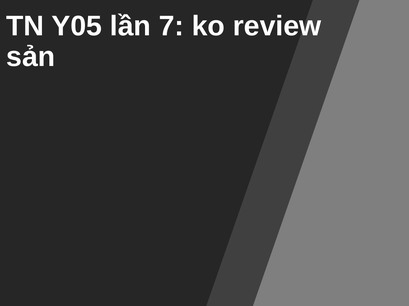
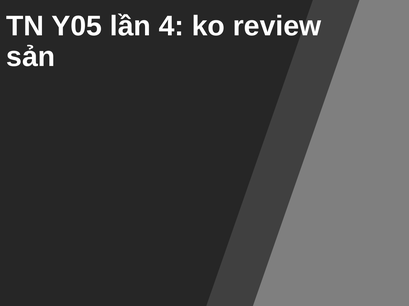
7: 7 -> 4 (171, 26)
